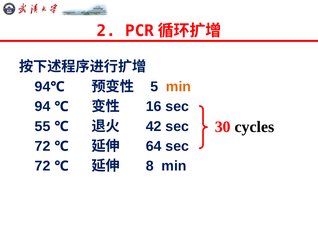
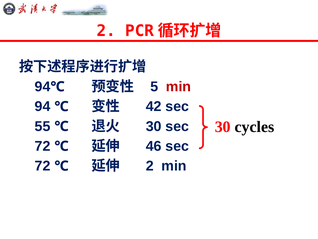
min colour: orange -> red (179, 86)
16: 16 -> 42 (154, 106)
42: 42 -> 30 (154, 126)
64: 64 -> 46 (154, 146)
8: 8 -> 2 (150, 166)
